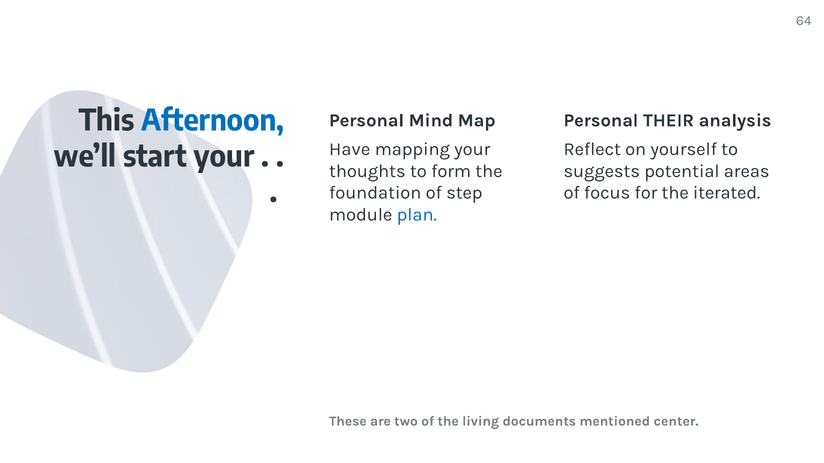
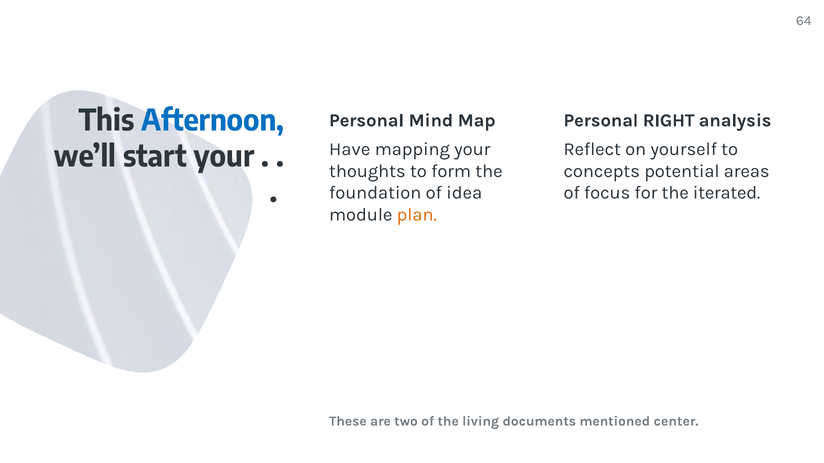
THEIR: THEIR -> RIGHT (669, 120)
suggests: suggests -> concepts (602, 171)
step: step -> idea (464, 193)
plan colour: blue -> orange (417, 215)
